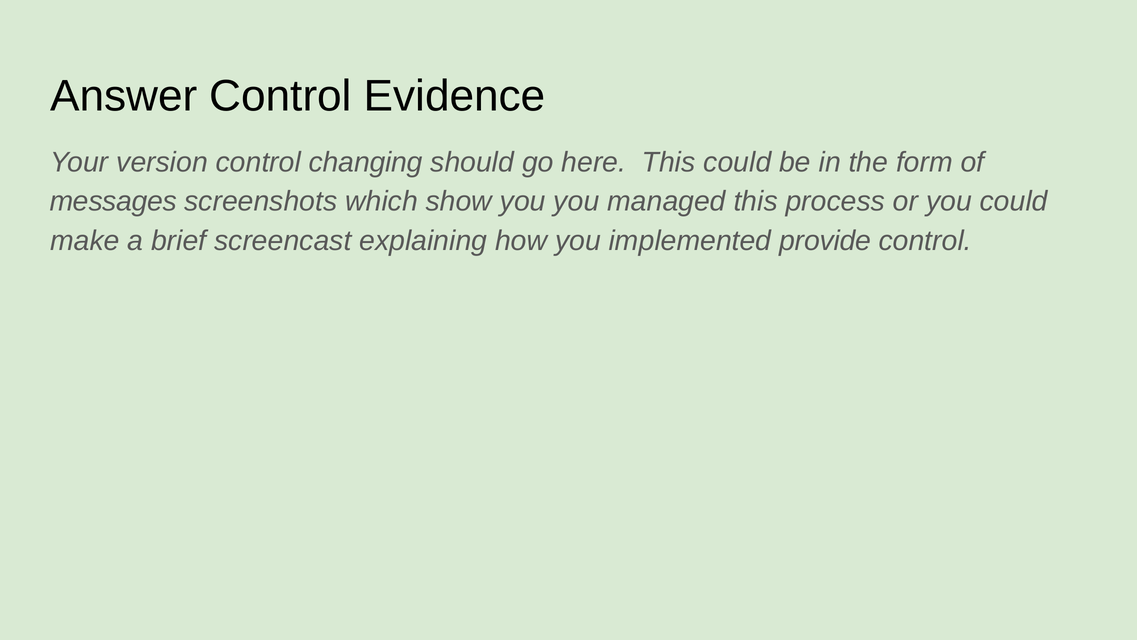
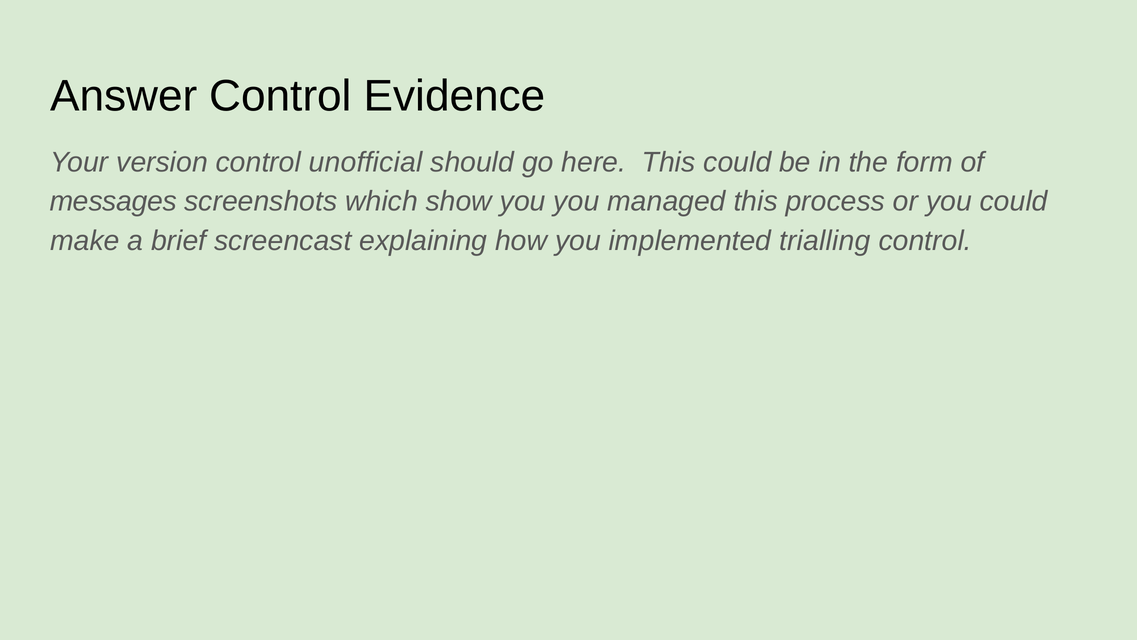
changing: changing -> unofficial (366, 162)
provide: provide -> trialling (825, 240)
